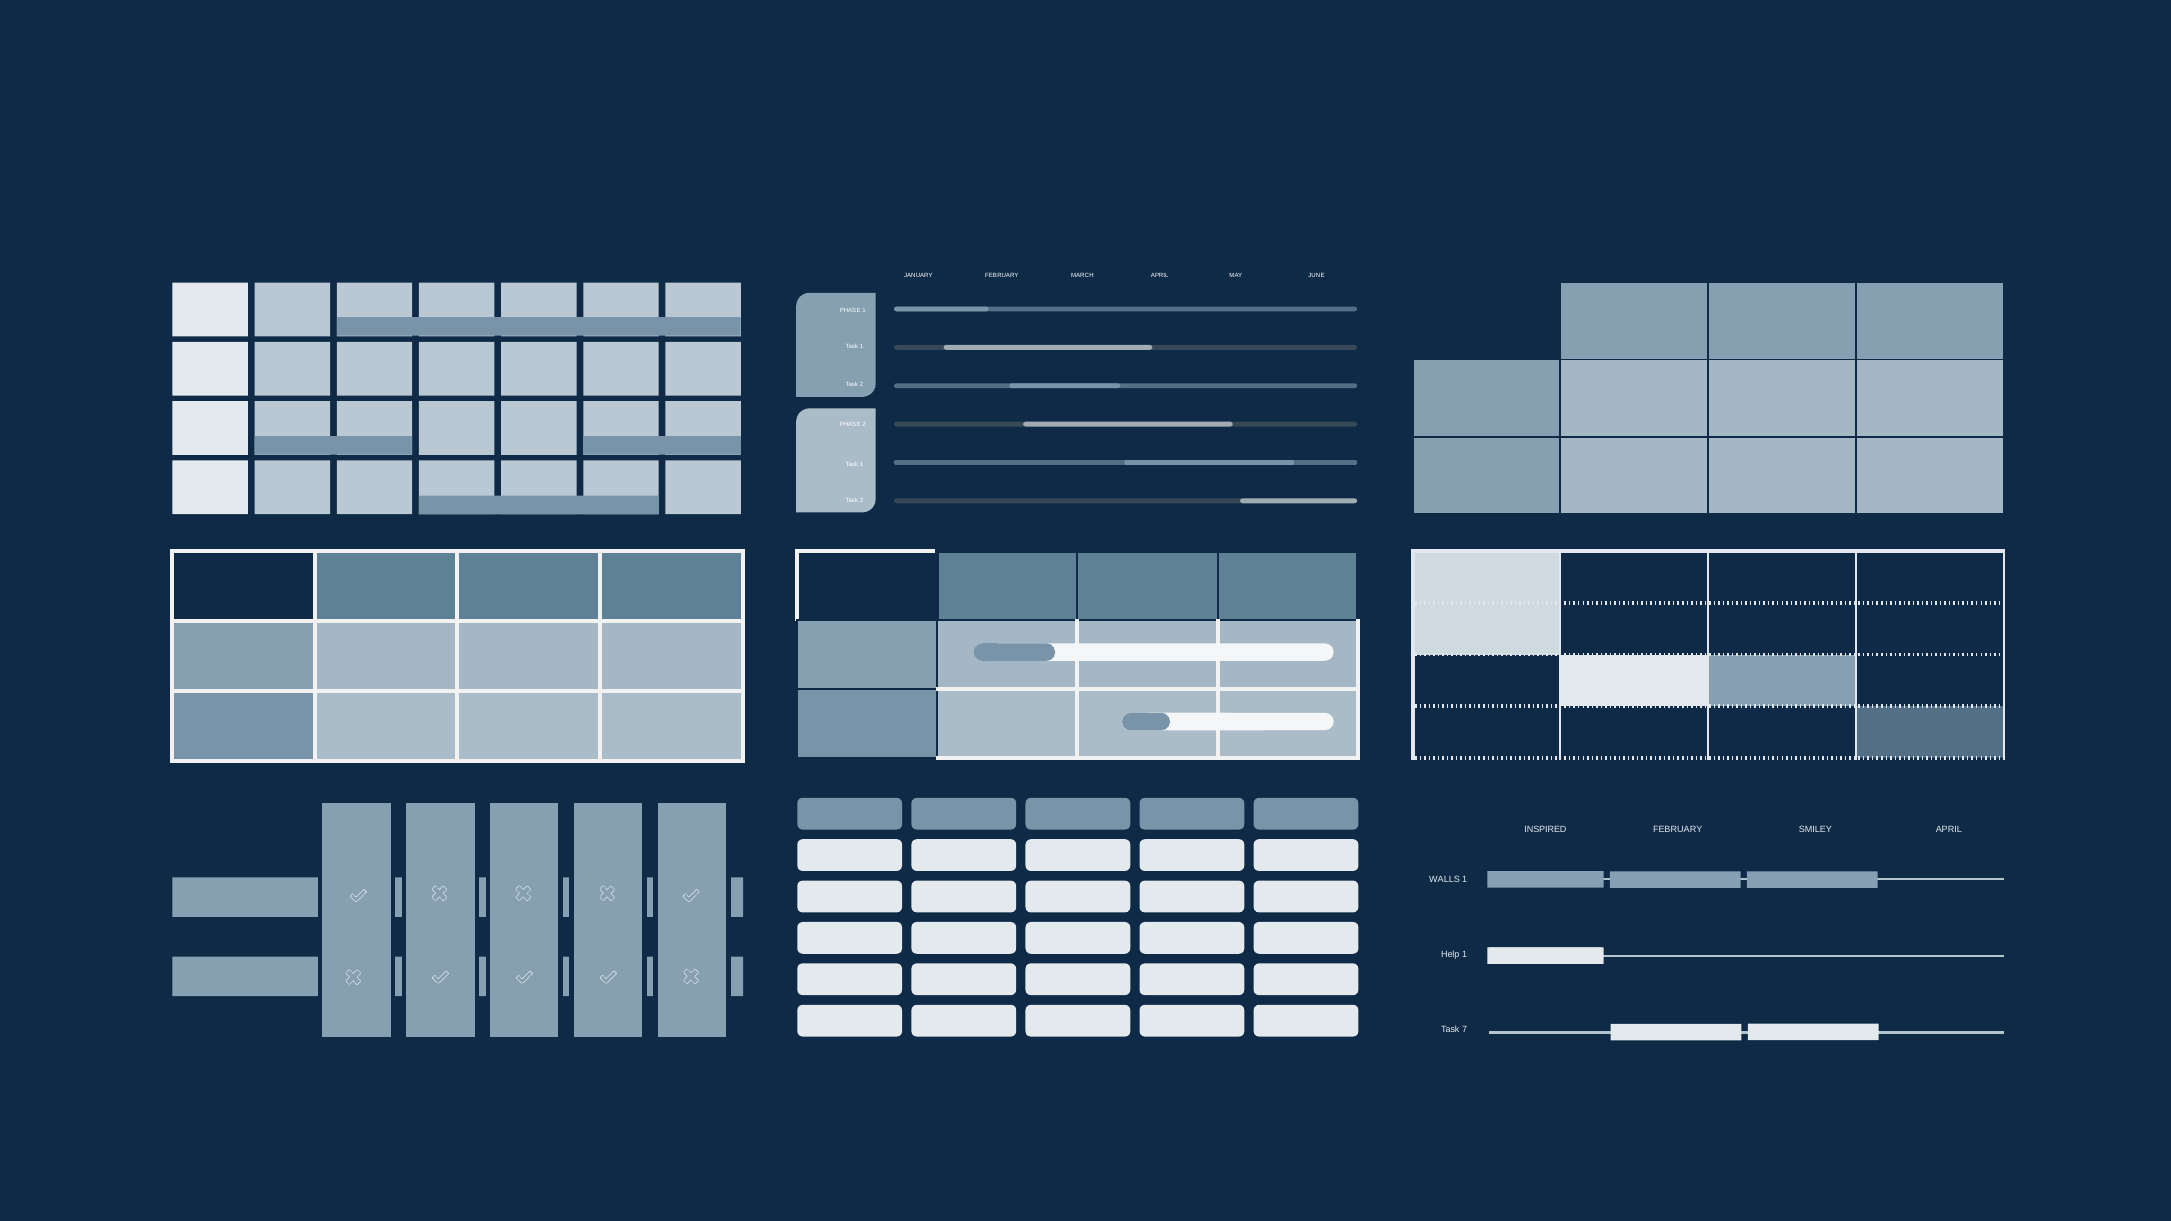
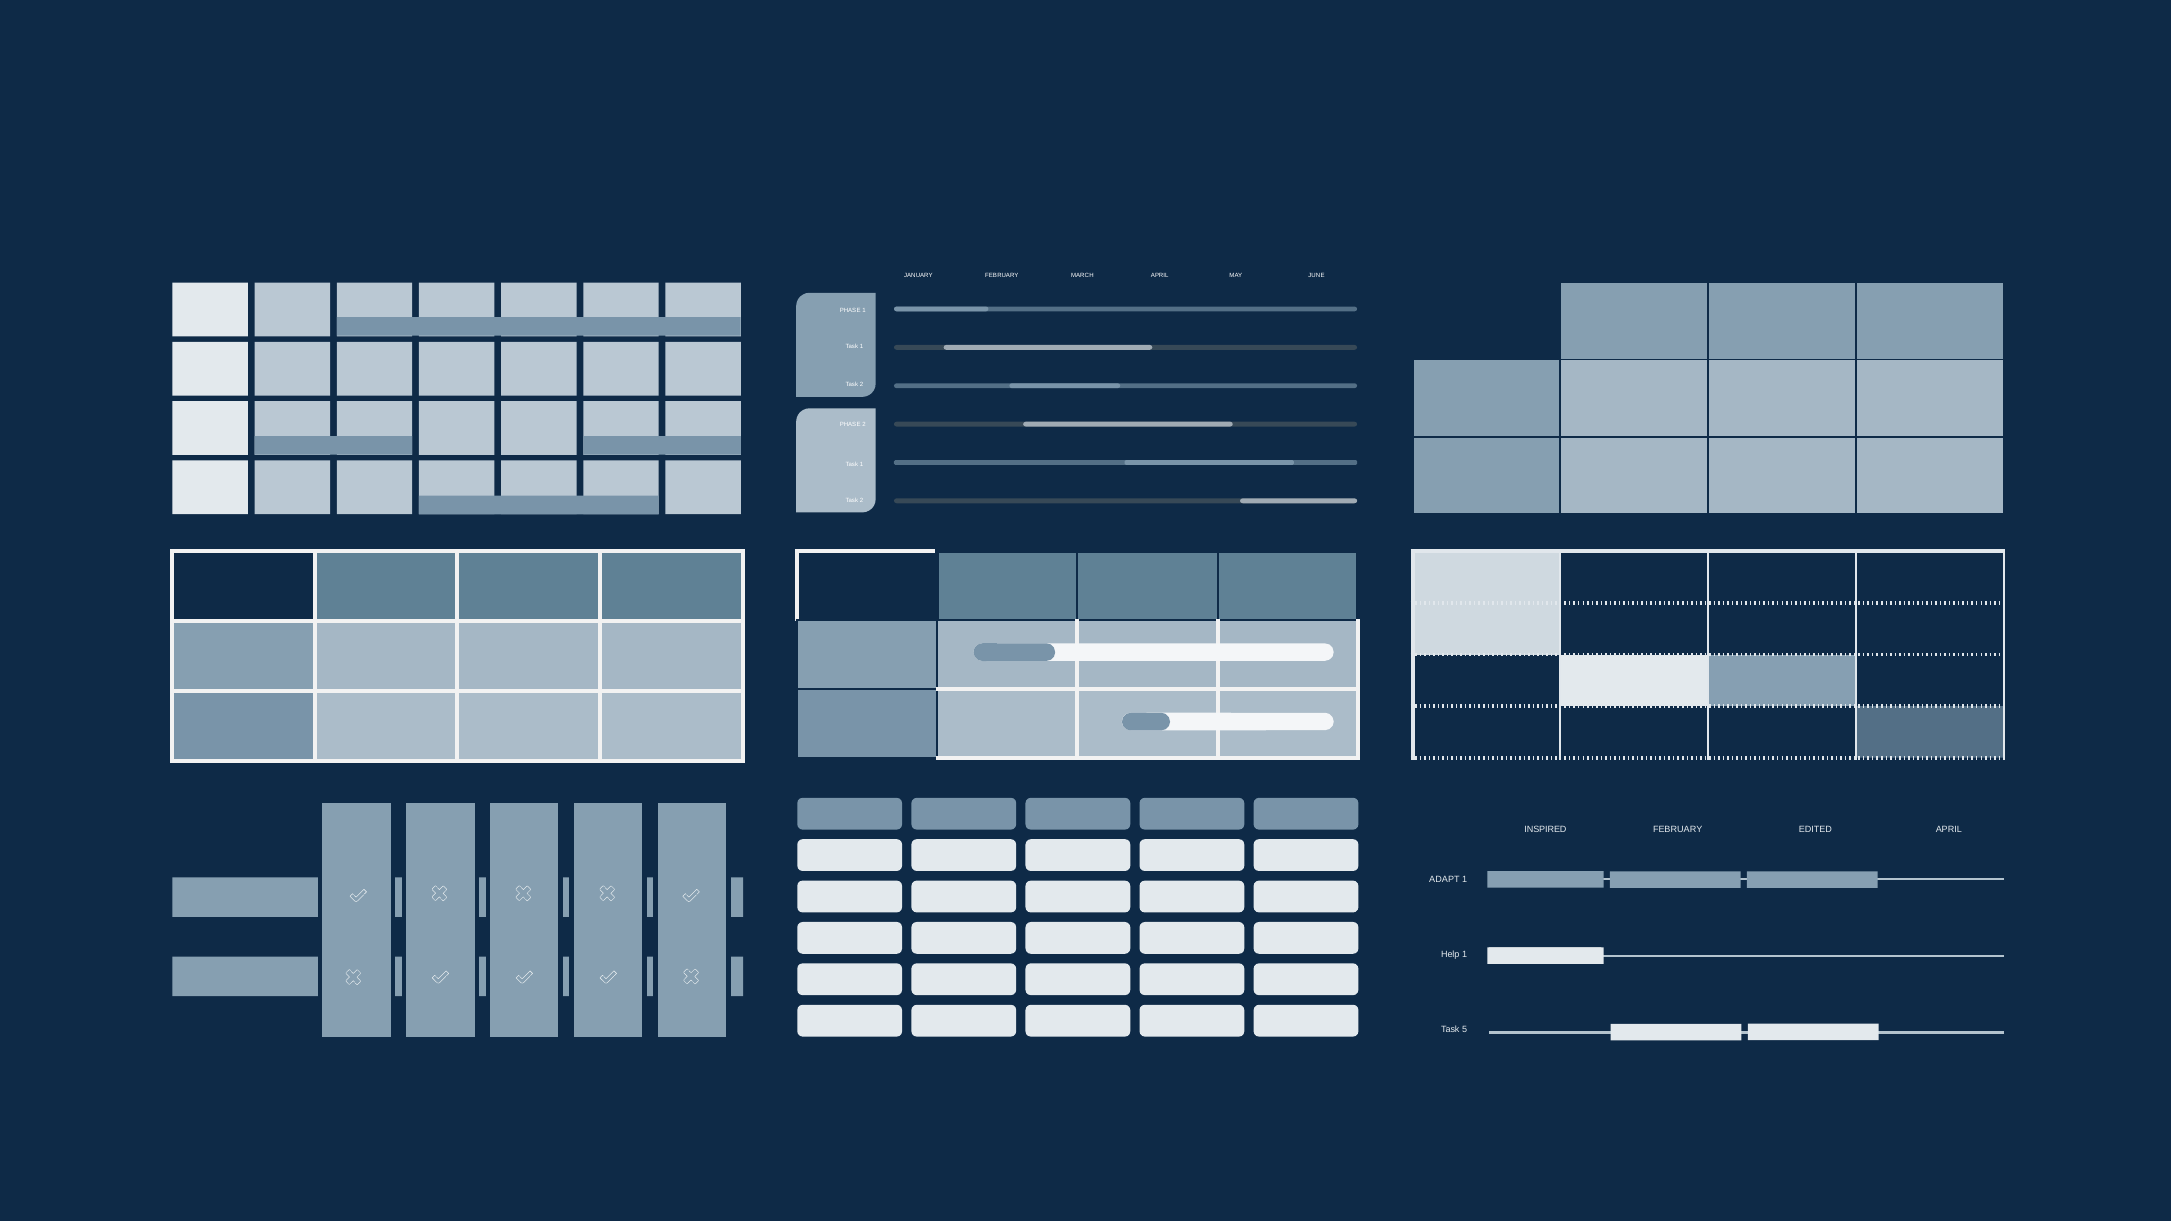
SMILEY: SMILEY -> EDITED (1815, 830)
WALLS: WALLS -> ADAPT (1444, 880)
7: 7 -> 5 (1465, 1030)
